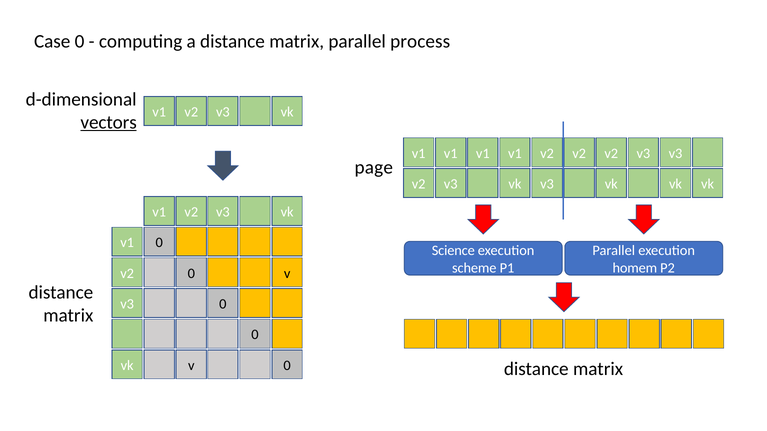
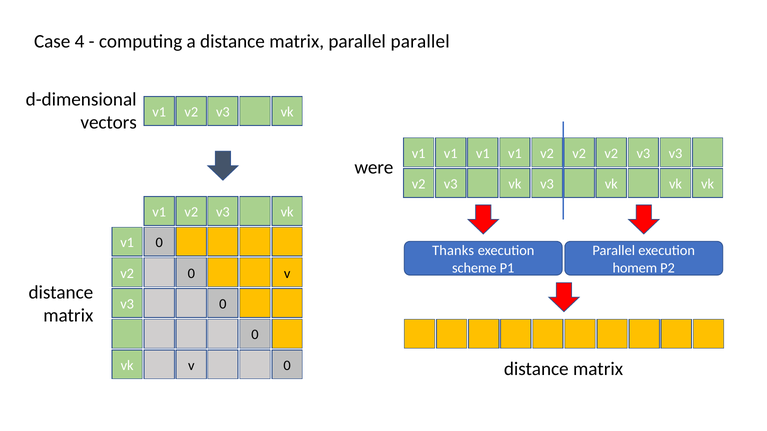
Case 0: 0 -> 4 (80, 42)
parallel process: process -> parallel (420, 42)
vectors underline: present -> none (109, 122)
page: page -> were (374, 167)
Science: Science -> Thanks (453, 251)
